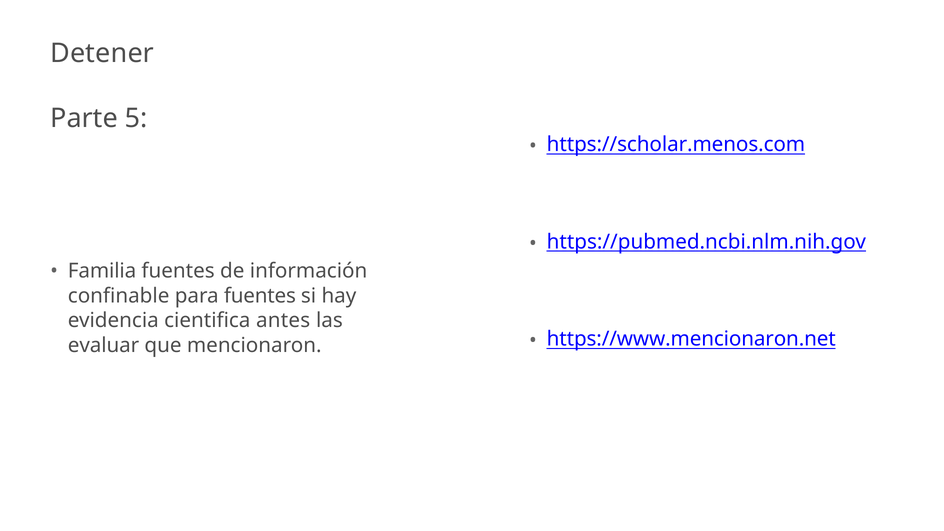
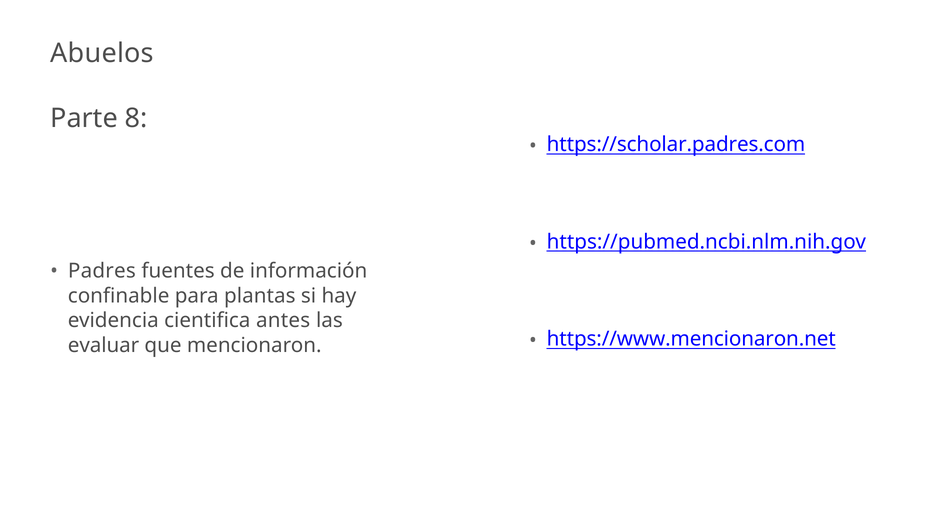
Detener: Detener -> Abuelos (102, 54)
5: 5 -> 8 (136, 118)
https://scholar.menos.com: https://scholar.menos.com -> https://scholar.padres.com (676, 145)
Familia: Familia -> Padres (102, 271)
para fuentes: fuentes -> plantas (260, 296)
